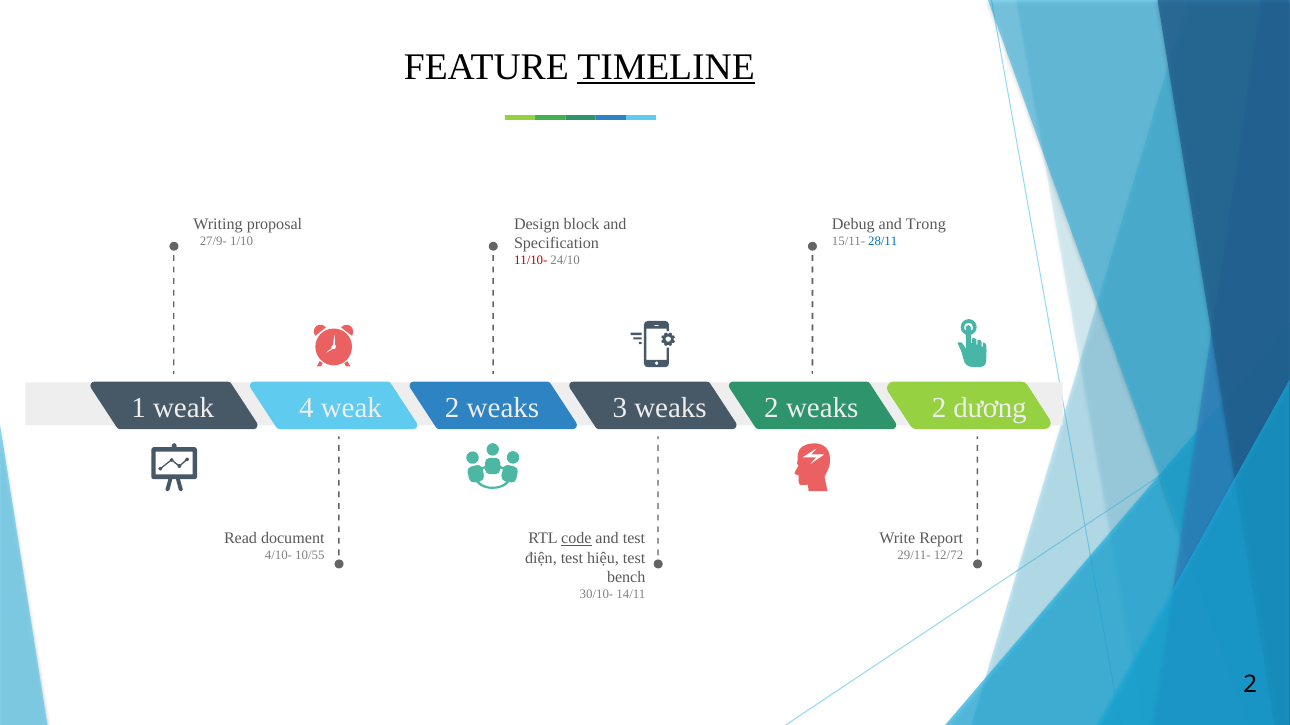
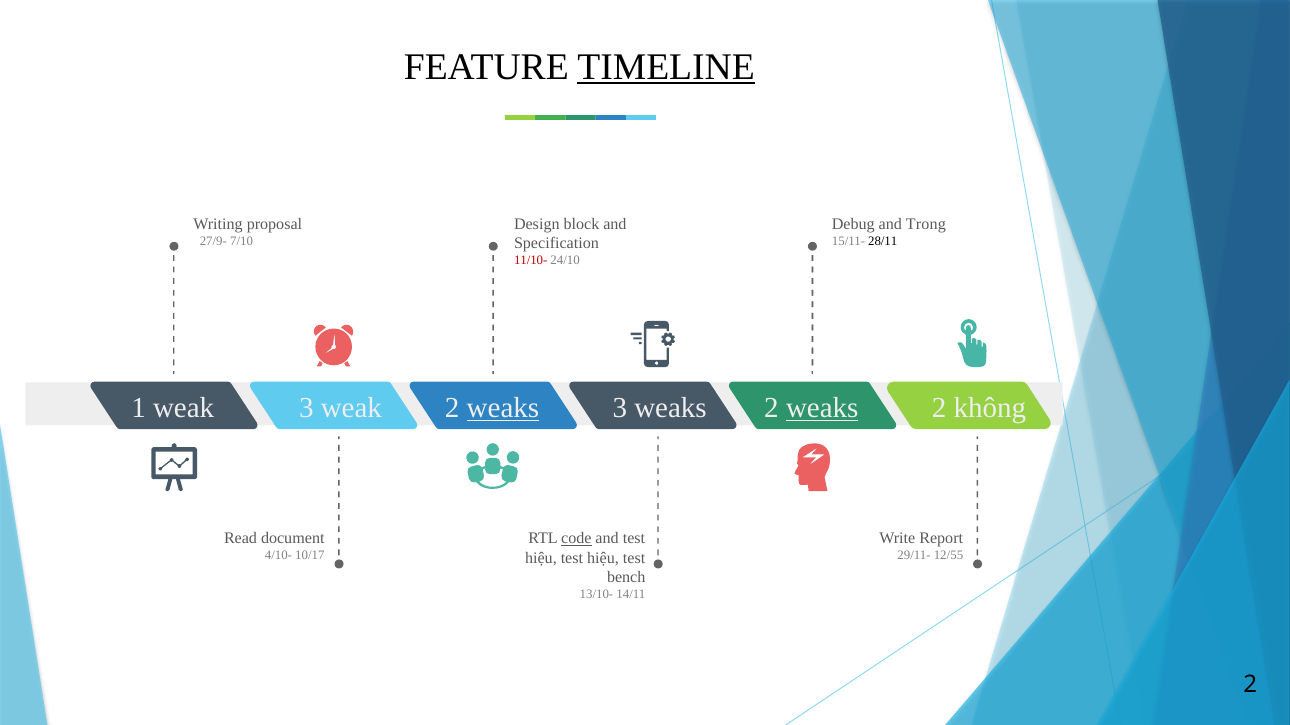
1/10: 1/10 -> 7/10 (242, 241)
28/11 colour: blue -> black (883, 241)
weak 4: 4 -> 3 (306, 408)
weaks underline: none -> present (503, 408)
weaks underline: none -> present (822, 408)
dương: dương -> không (990, 408)
10/55: 10/55 -> 10/17 (310, 556)
12/72: 12/72 -> 12/55 (948, 556)
điện: điện -> hiệu (541, 558)
30/10-: 30/10- -> 13/10- (596, 595)
